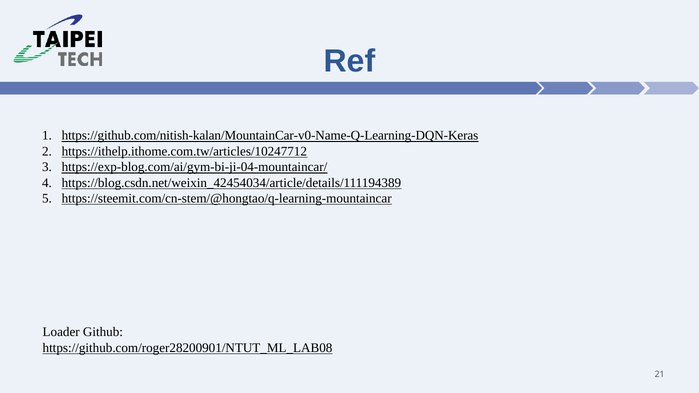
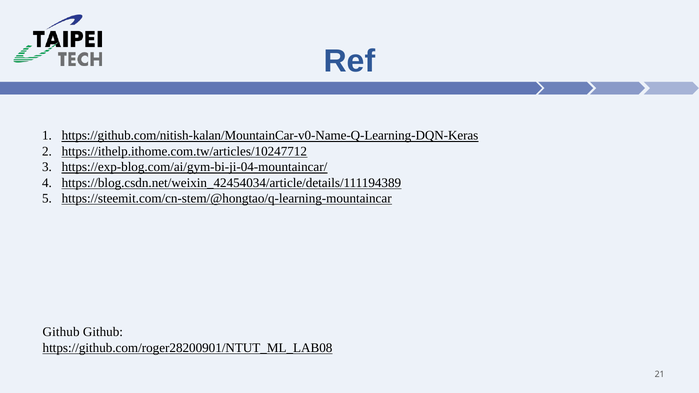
Loader: Loader -> Github (61, 332)
